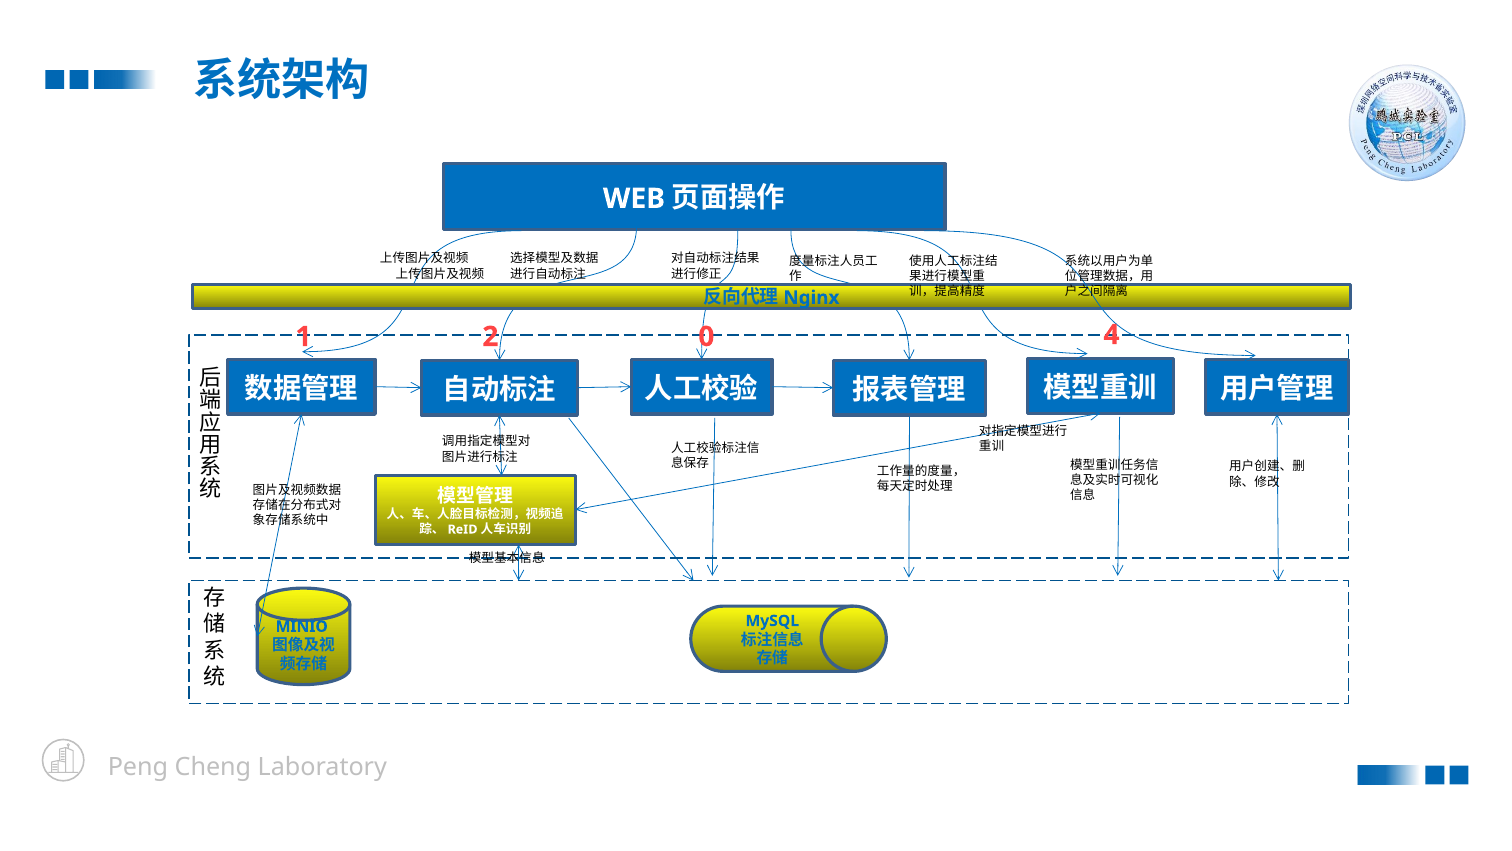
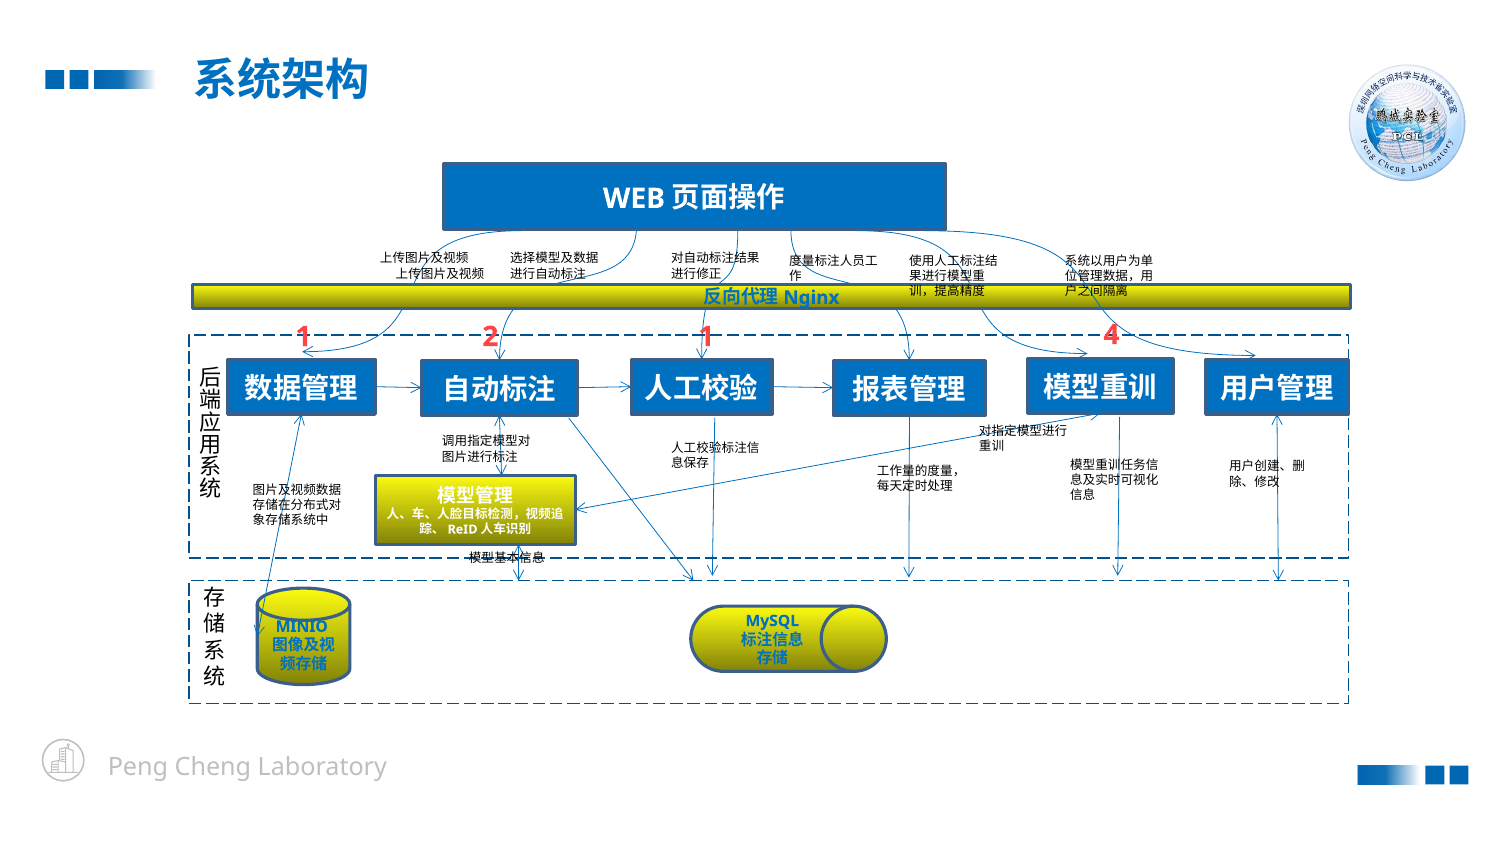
2 0: 0 -> 1 (706, 337)
